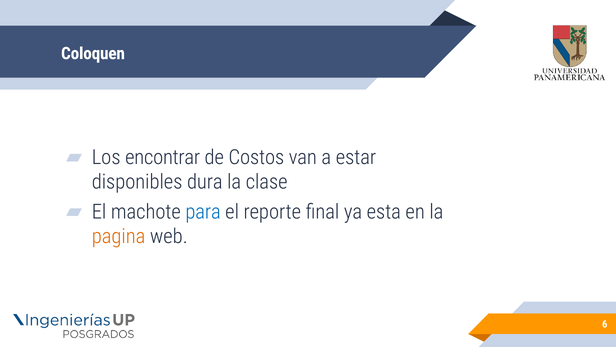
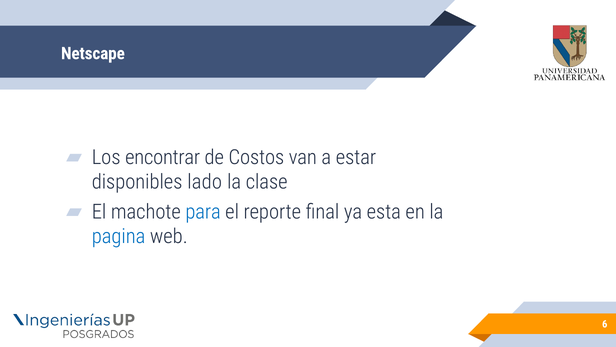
Coloquen: Coloquen -> Netscape (93, 53)
dura: dura -> lado (205, 182)
pagina colour: orange -> blue (119, 236)
